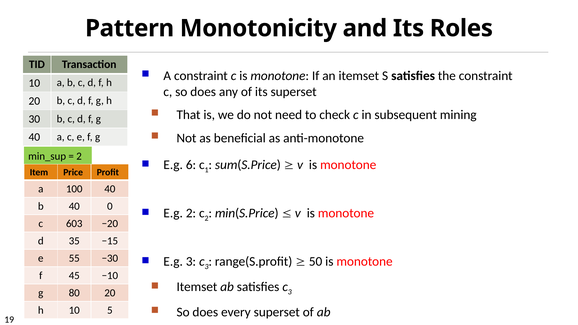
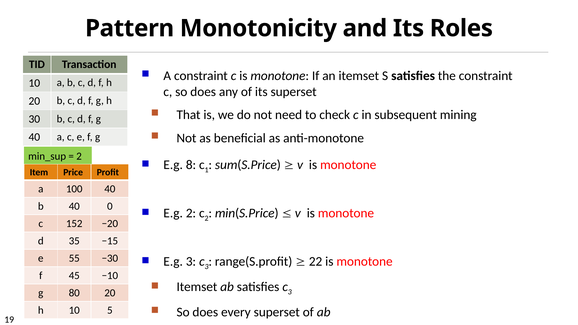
6: 6 -> 8 (191, 165)
603: 603 -> 152 (74, 224)
50: 50 -> 22 (316, 262)
